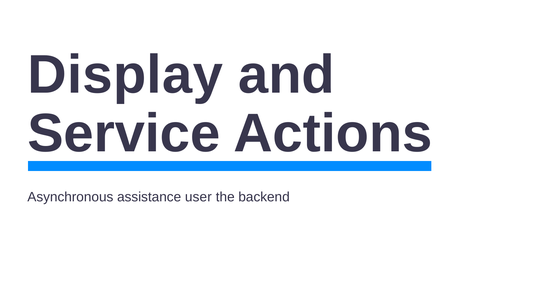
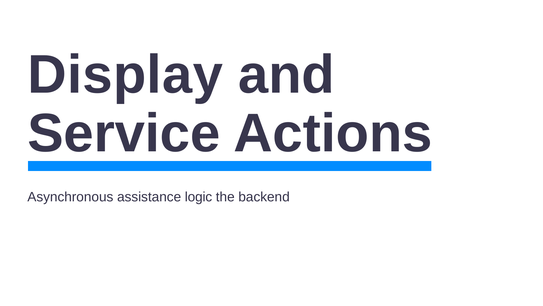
user: user -> logic (199, 197)
